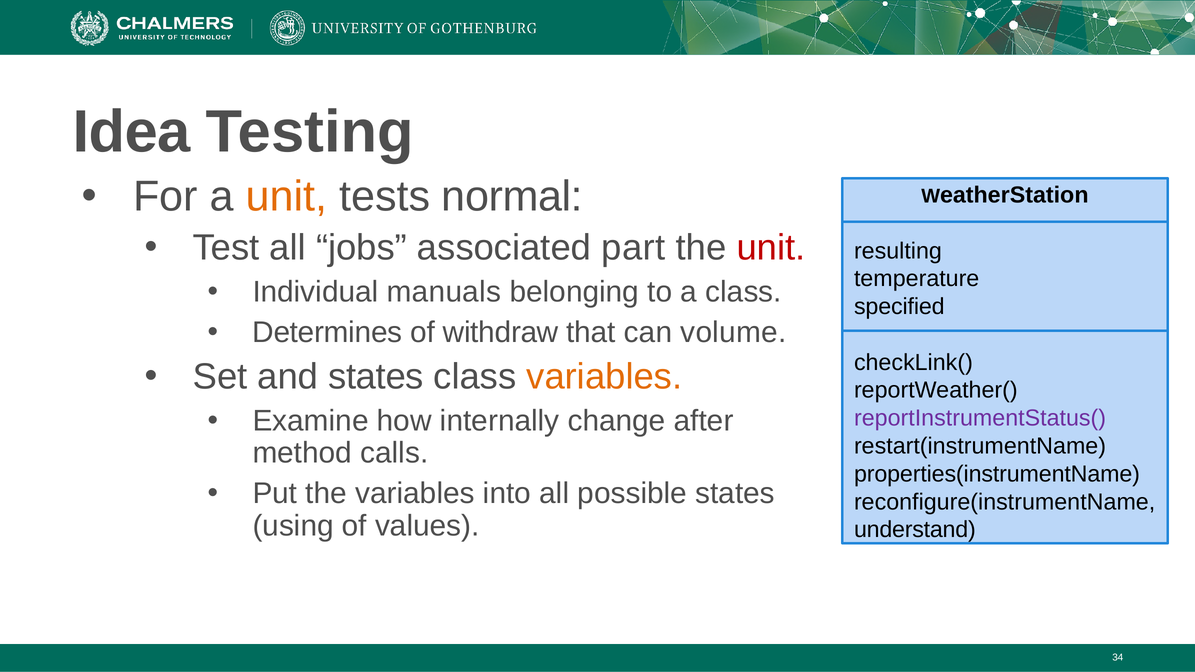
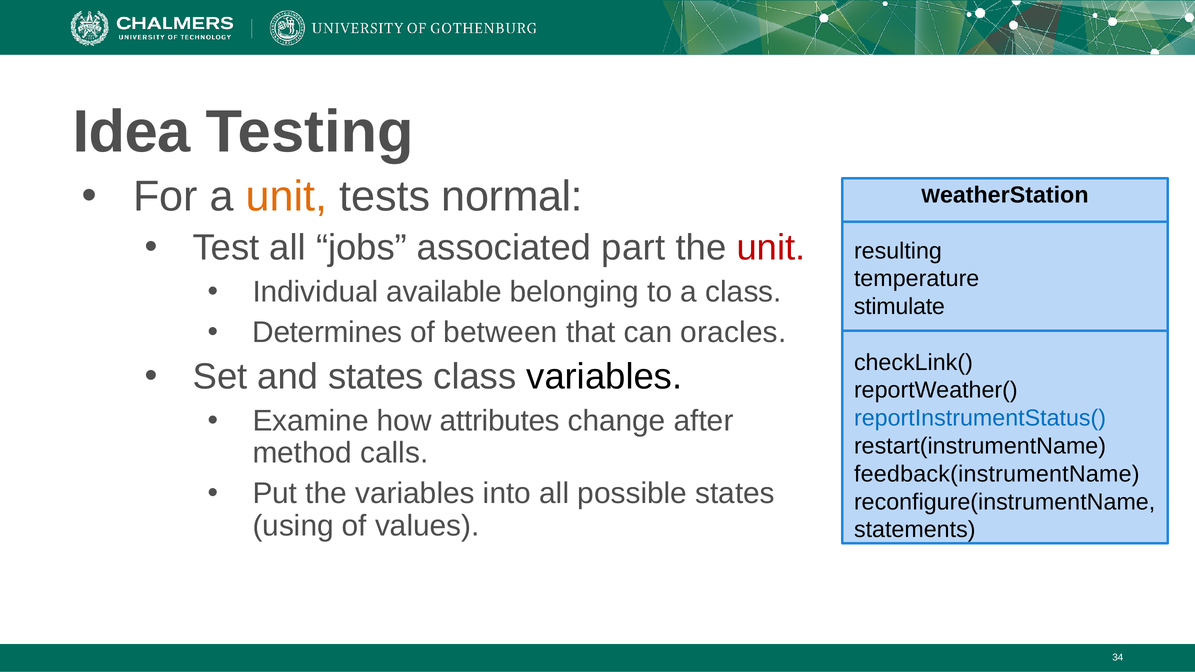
manuals: manuals -> available (444, 292)
specified: specified -> stimulate (899, 307)
withdraw: withdraw -> between (500, 333)
volume: volume -> oracles (733, 333)
variables colour: orange -> black (604, 377)
internally: internally -> attributes (500, 421)
reportInstrumentStatus( colour: purple -> blue (980, 418)
properties(instrumentName: properties(instrumentName -> feedback(instrumentName (997, 474)
understand: understand -> statements (915, 530)
